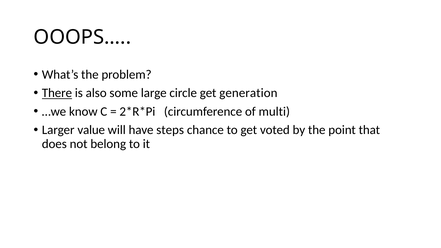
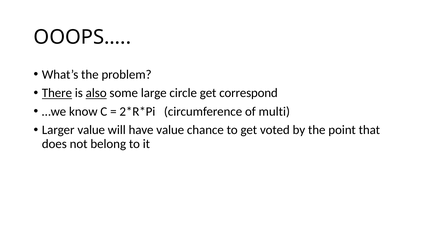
also underline: none -> present (96, 93)
generation: generation -> correspond (248, 93)
have steps: steps -> value (170, 130)
